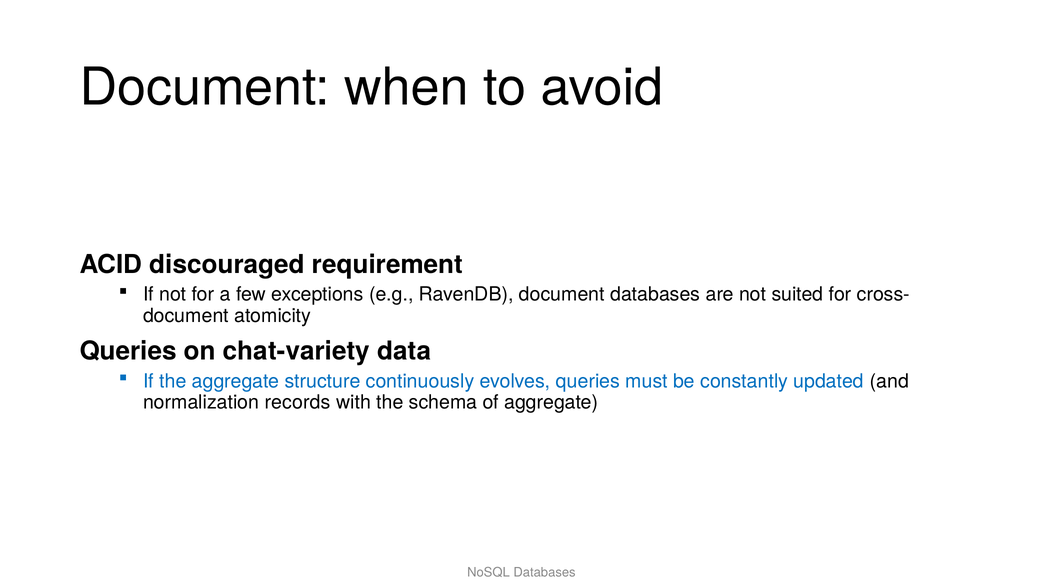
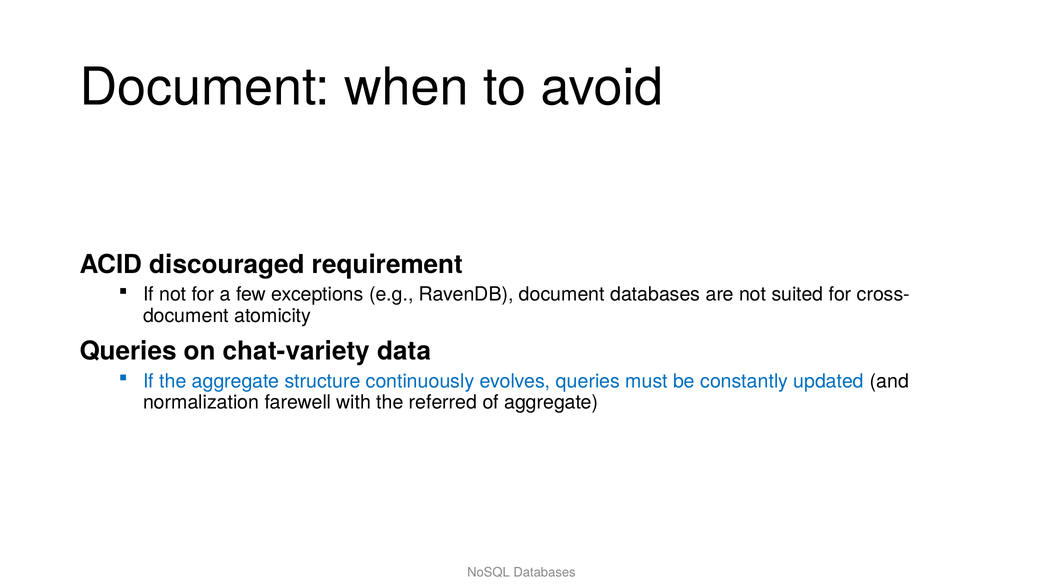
records: records -> farewell (298, 402)
schema: schema -> referred (443, 402)
